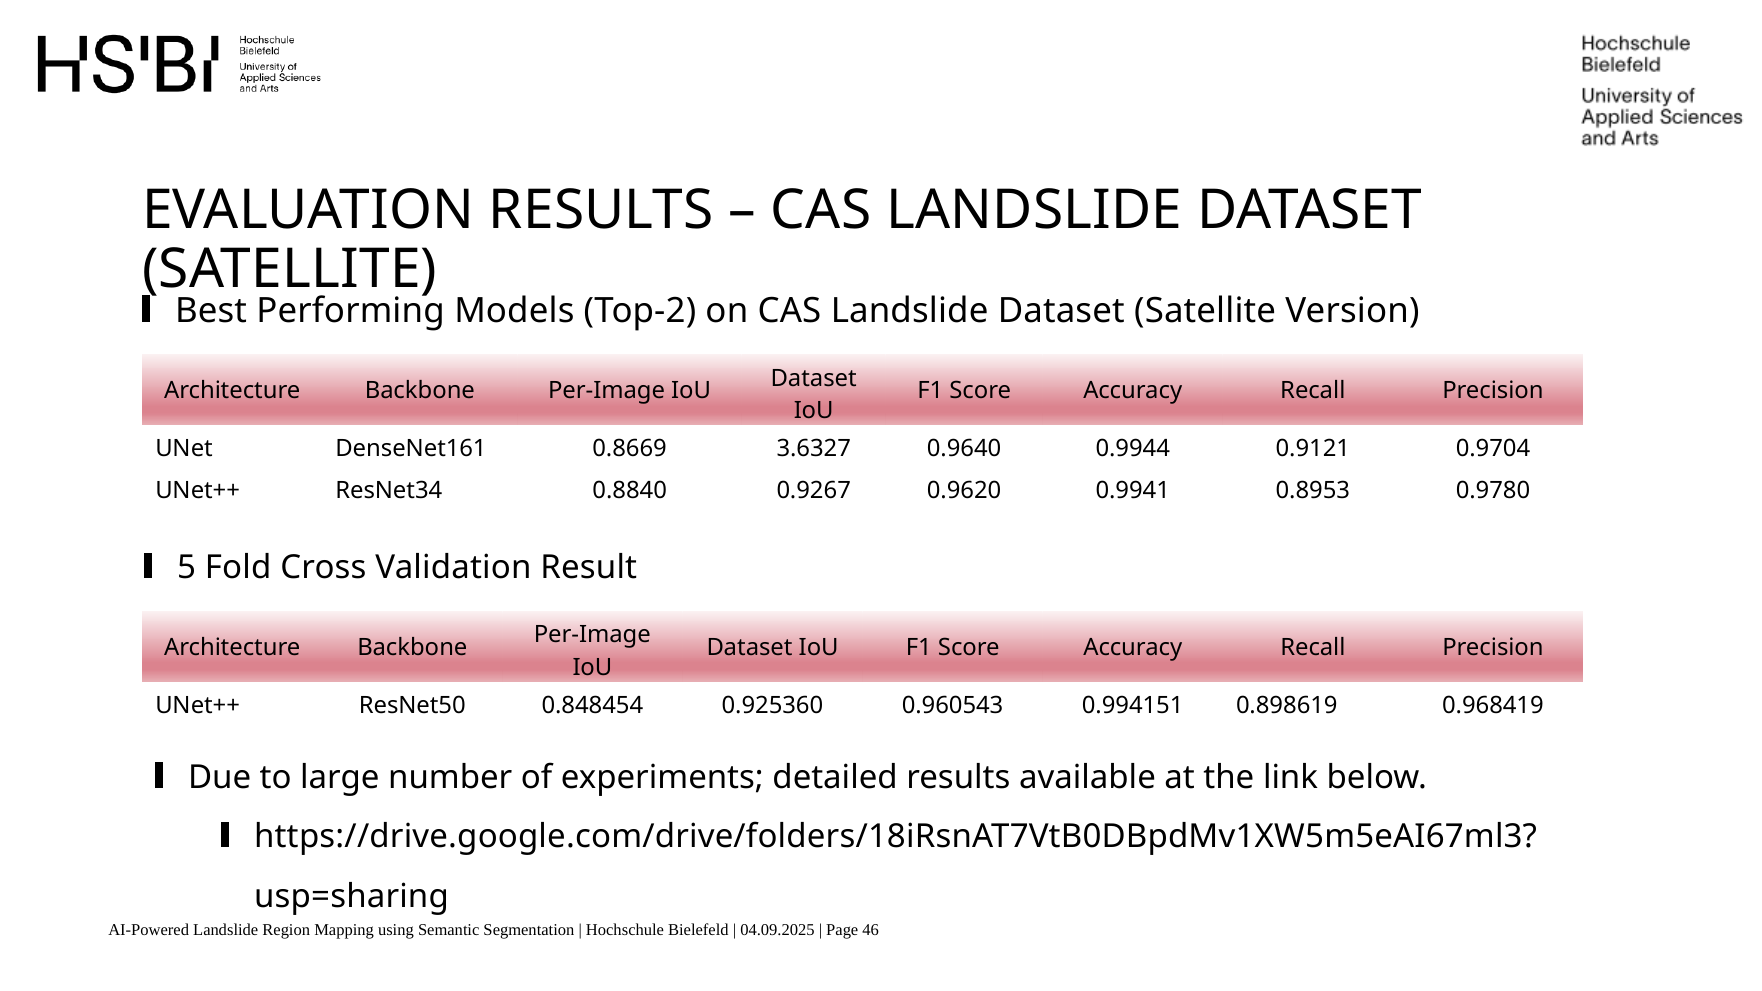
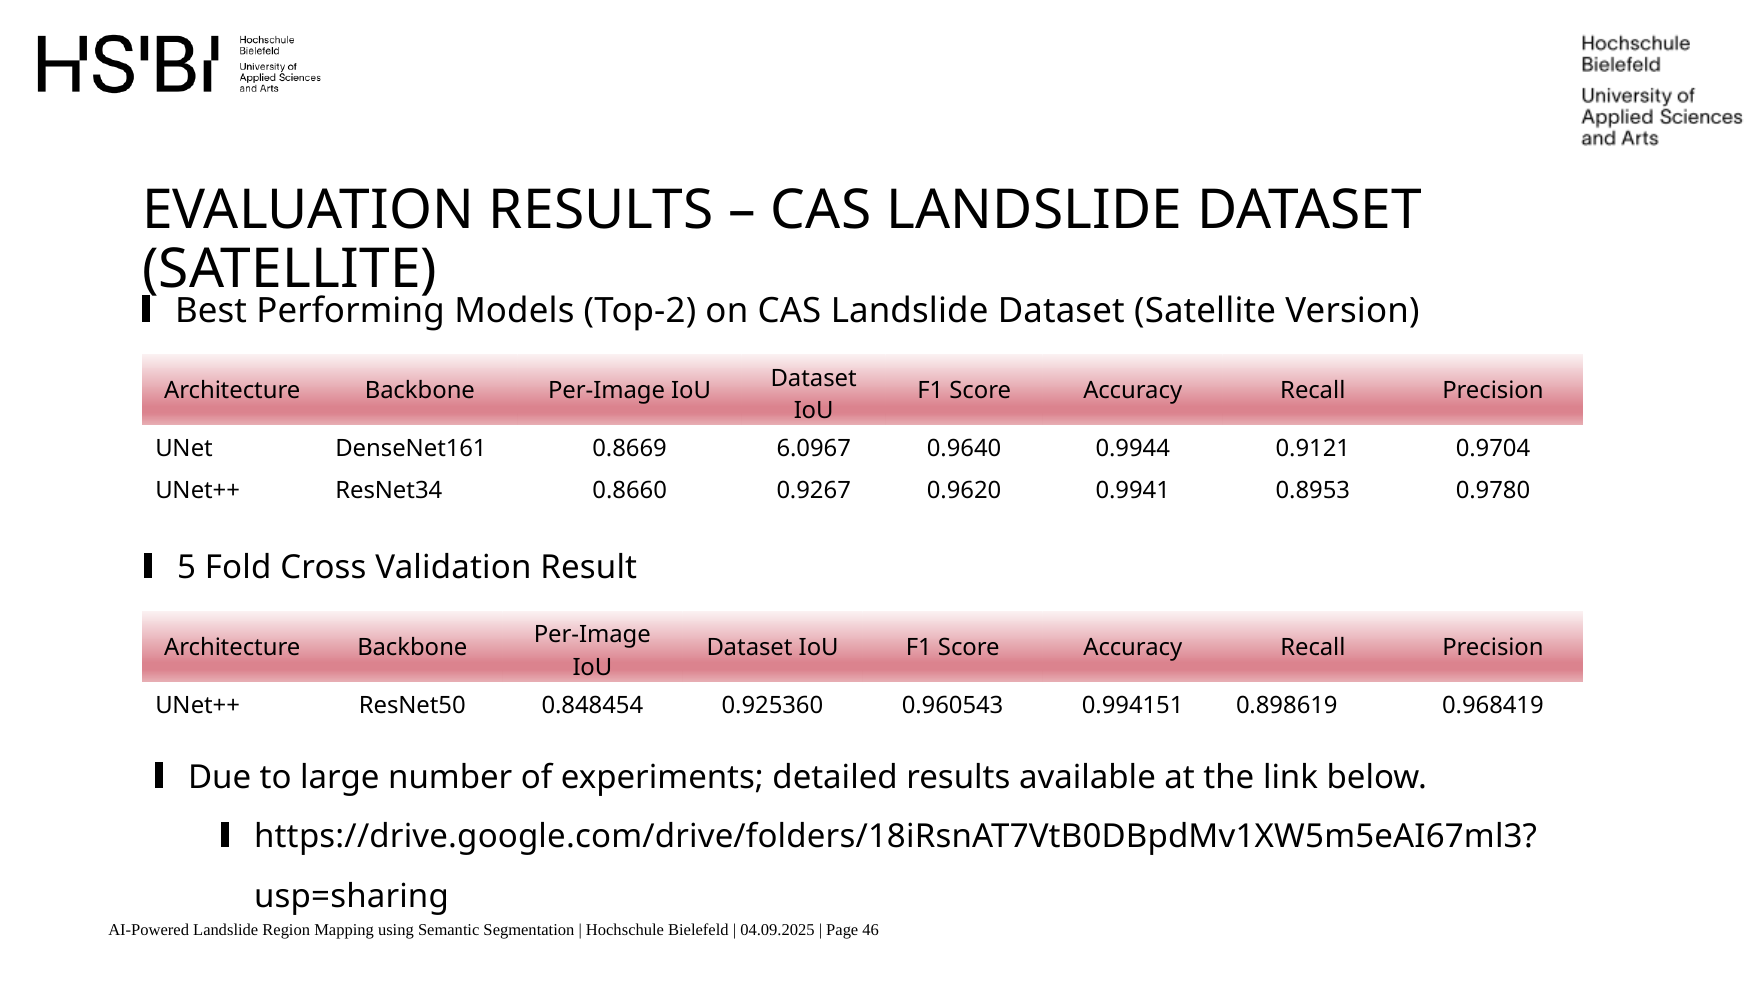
3.6327: 3.6327 -> 6.0967 (814, 449)
0.8840: 0.8840 -> 0.8660 (630, 491)
